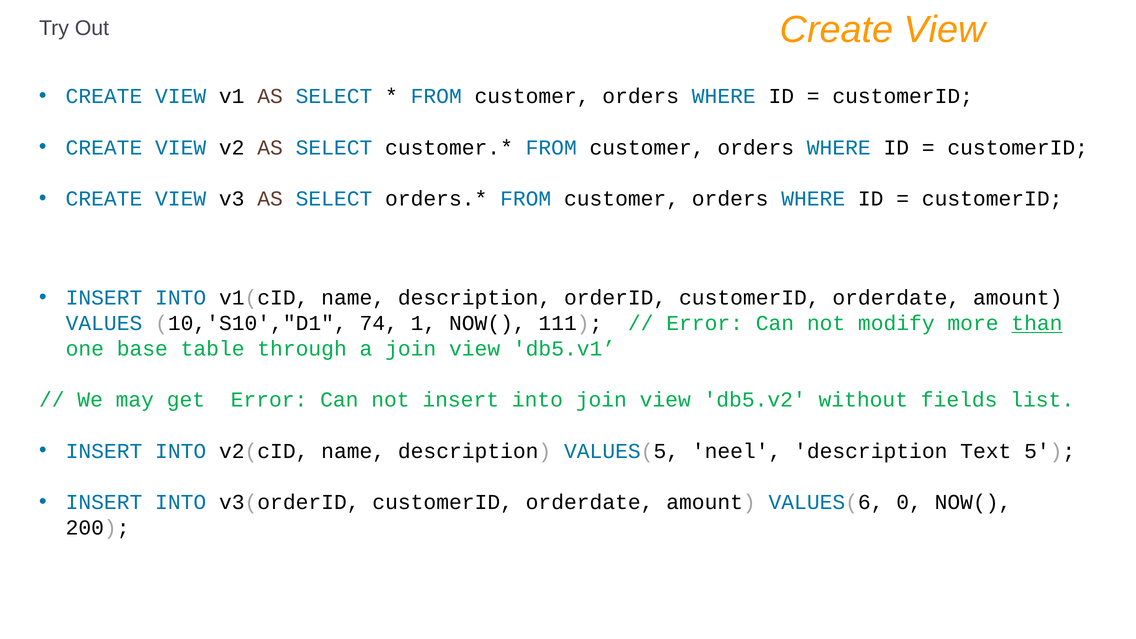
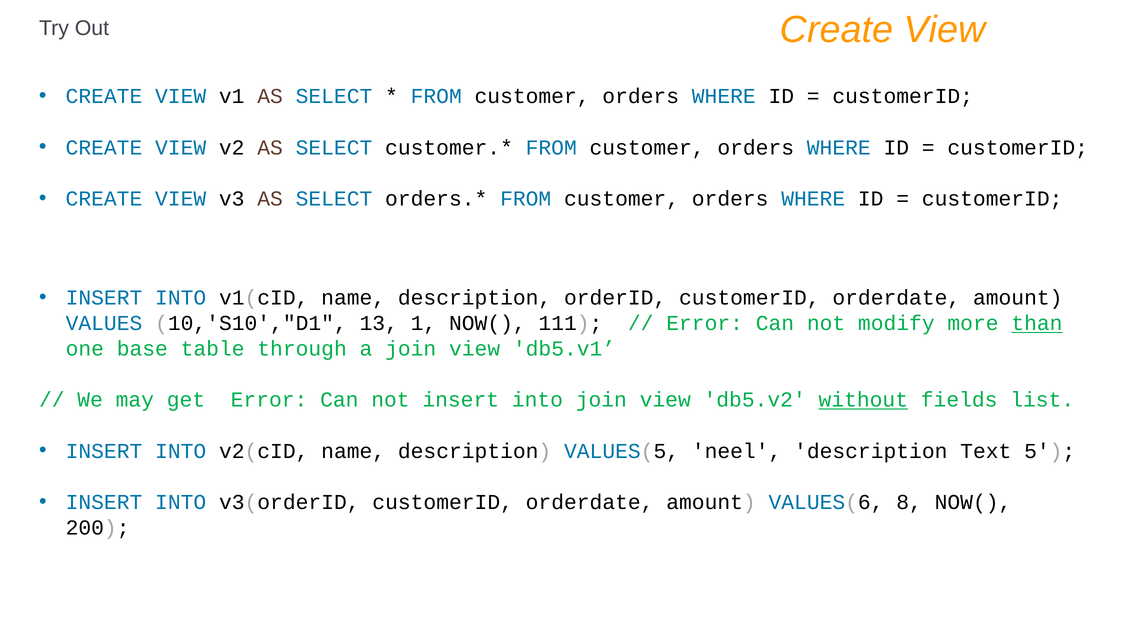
74: 74 -> 13 (379, 323)
without underline: none -> present (863, 400)
0: 0 -> 8 (909, 502)
